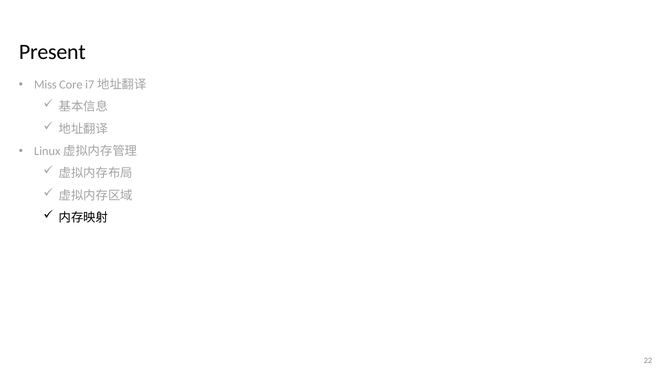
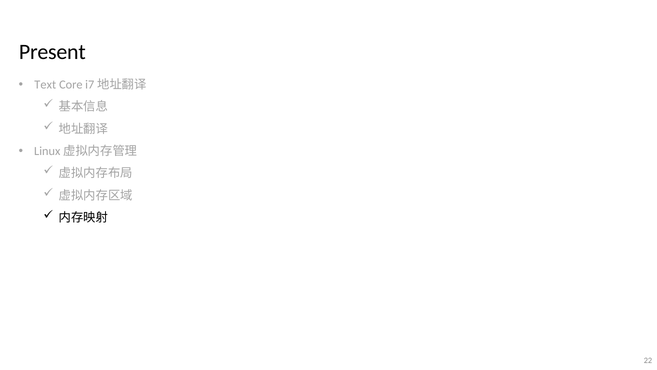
Miss: Miss -> Text (45, 85)
